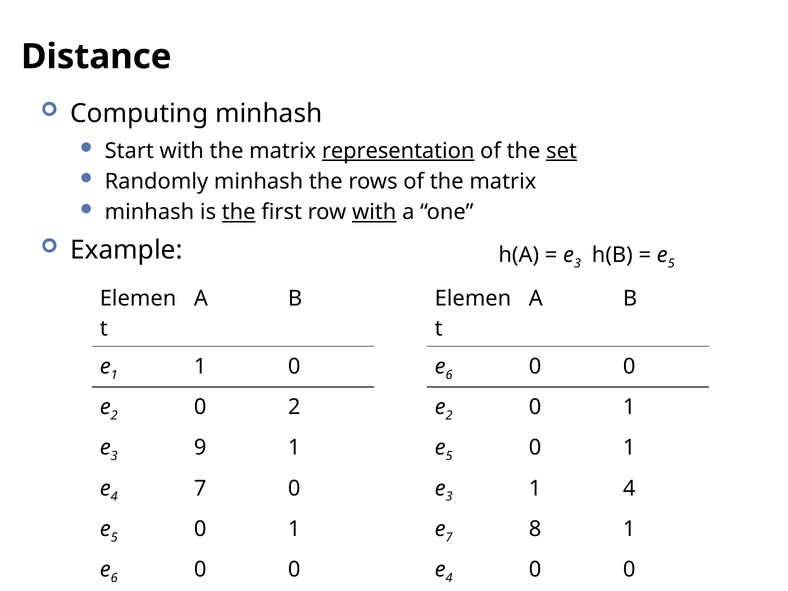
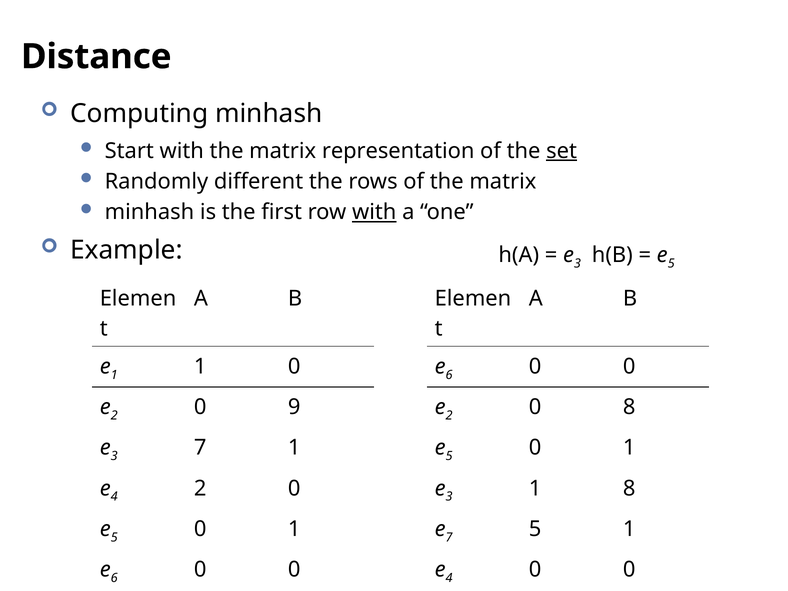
representation underline: present -> none (398, 151)
Randomly minhash: minhash -> different (259, 182)
the underline: present -> none (239, 212)
0 2: 2 -> 9 (294, 407)
1: 1 -> 8 (629, 407)
9: 9 -> 7 (200, 448)
7: 7 -> 2 (200, 488)
1 4: 4 -> 8 (629, 488)
8: 8 -> 5 (535, 529)
